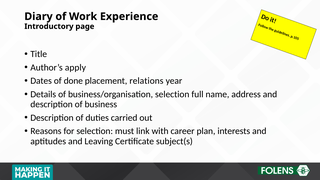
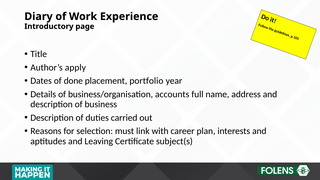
relations: relations -> portfolio (146, 81)
business/organisation selection: selection -> accounts (172, 94)
